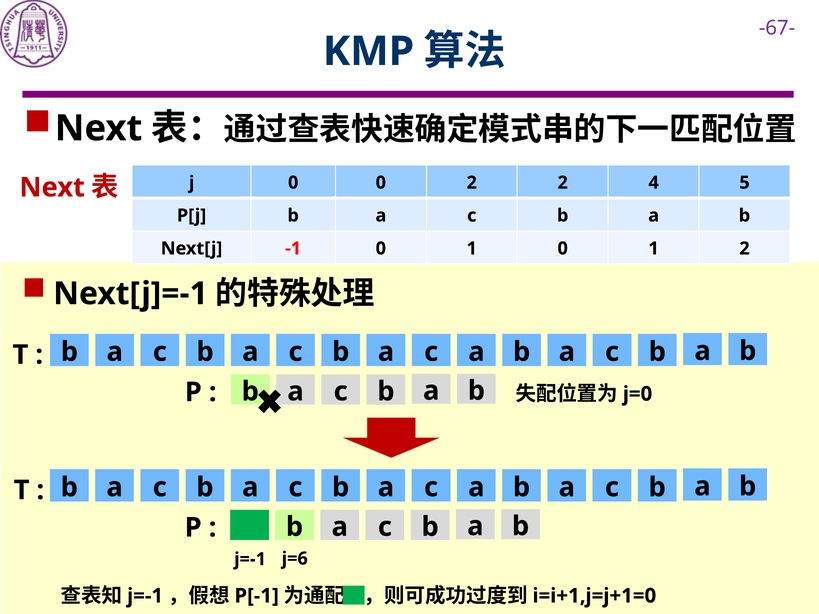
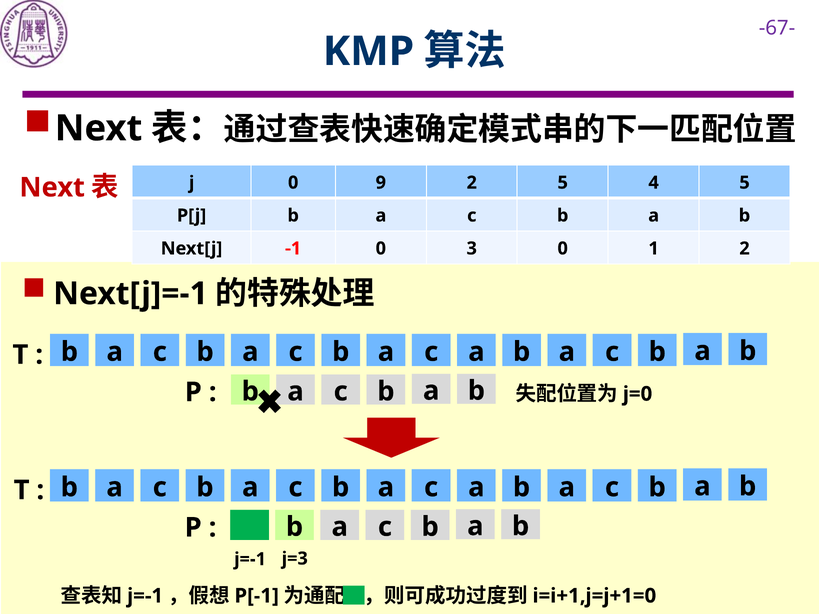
0 0: 0 -> 9 (381, 183)
2 2: 2 -> 5 (563, 183)
-1 0 1: 1 -> 3 (472, 249)
j=6: j=6 -> j=3 (295, 559)
